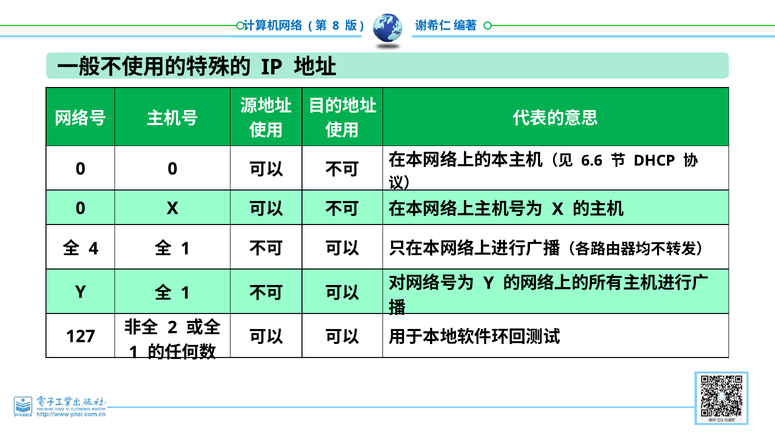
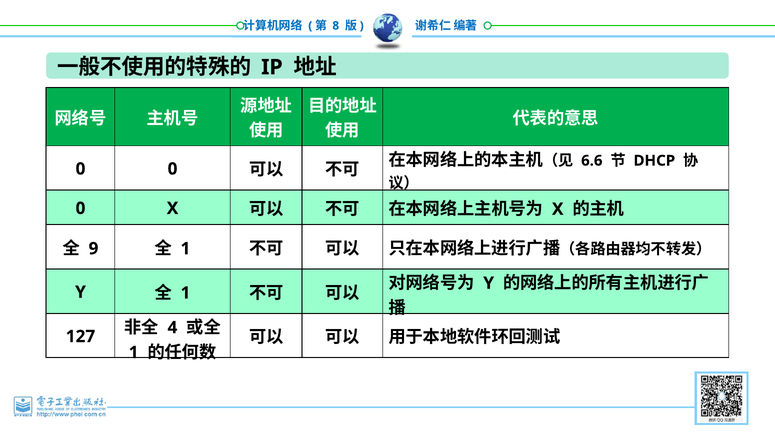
4: 4 -> 9 (93, 249)
2: 2 -> 4 (172, 327)
